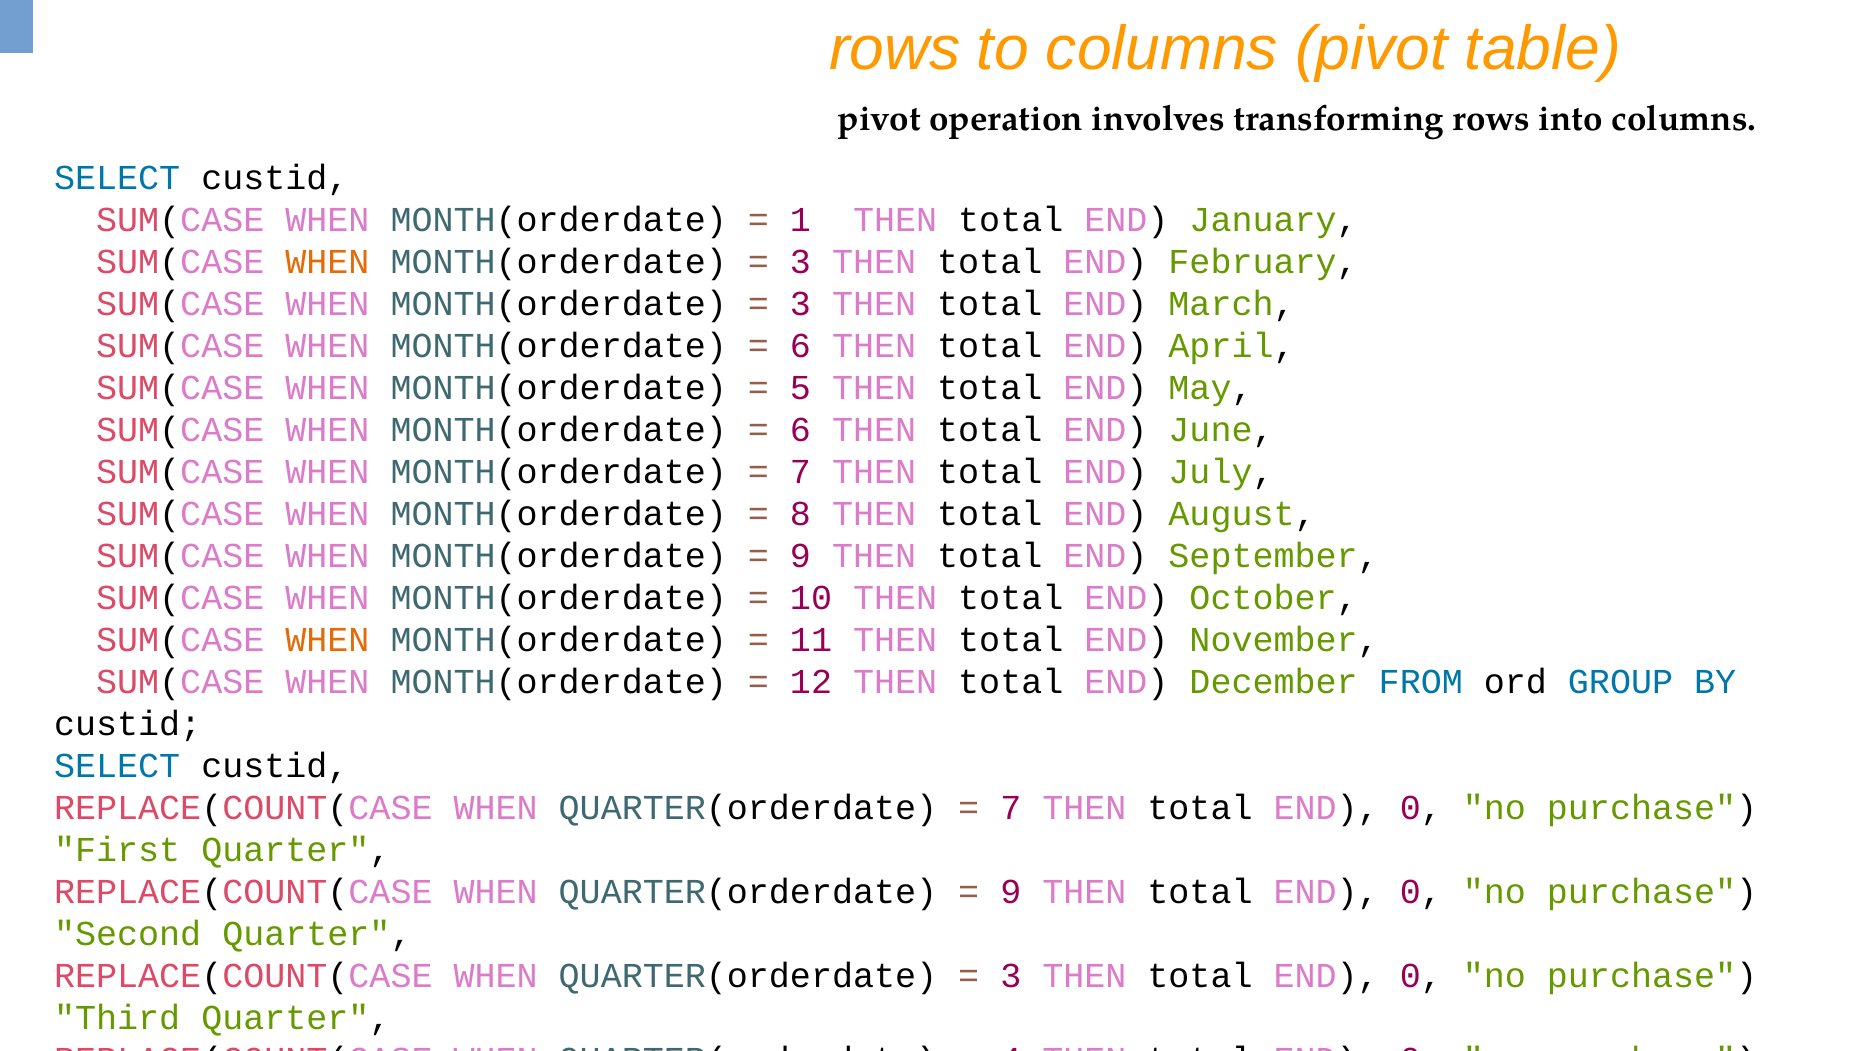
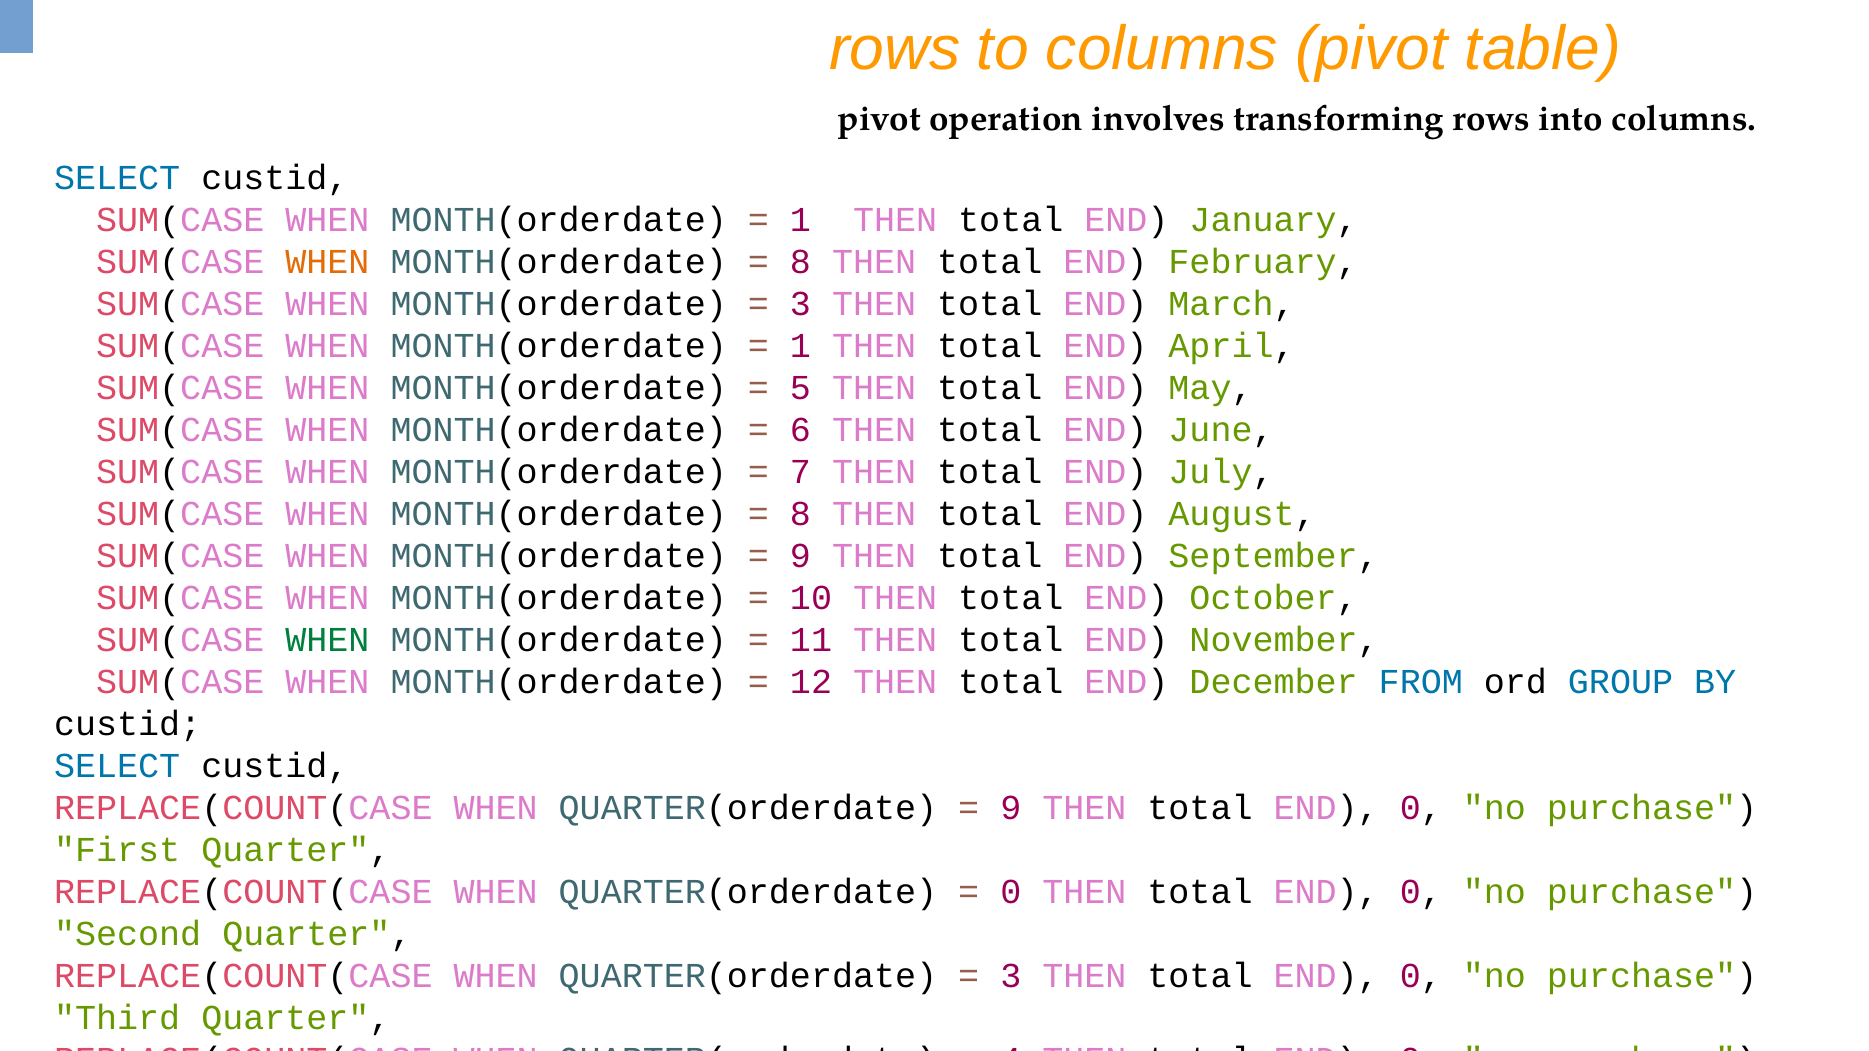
3: 3 -> 8 (801, 262)
6: 6 -> 1 (801, 346)
WHEN colour: orange -> green (327, 640)
7: 7 -> 9 (1011, 808)
9: 9 -> 0 (1011, 892)
